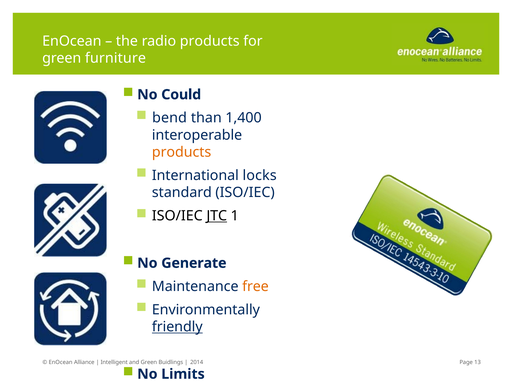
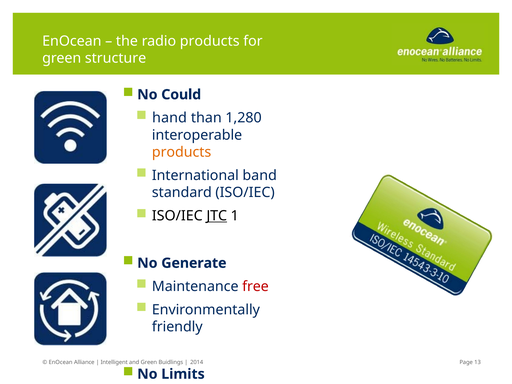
furniture: furniture -> structure (116, 58)
bend: bend -> hand (170, 118)
1,400: 1,400 -> 1,280 (244, 118)
locks: locks -> band (260, 175)
free colour: orange -> red (255, 286)
friendly underline: present -> none (177, 327)
